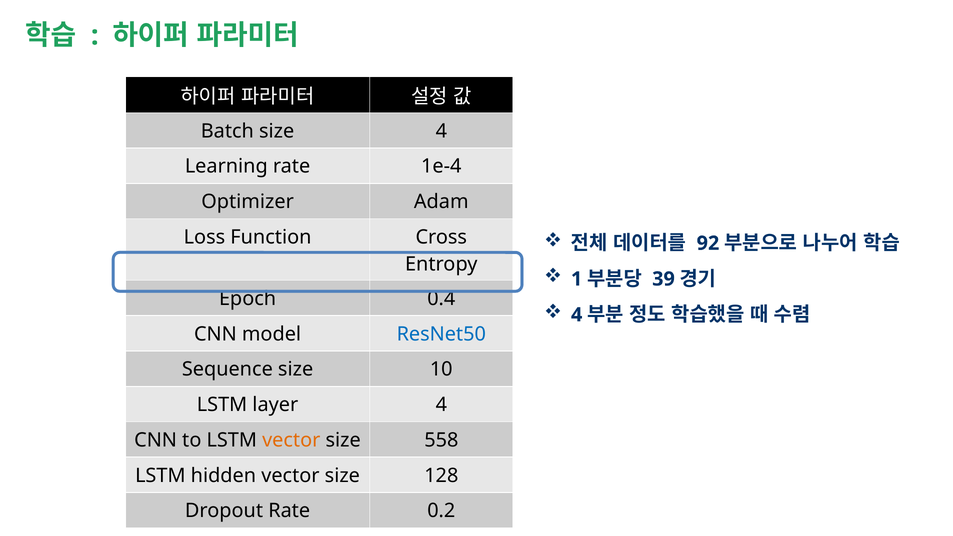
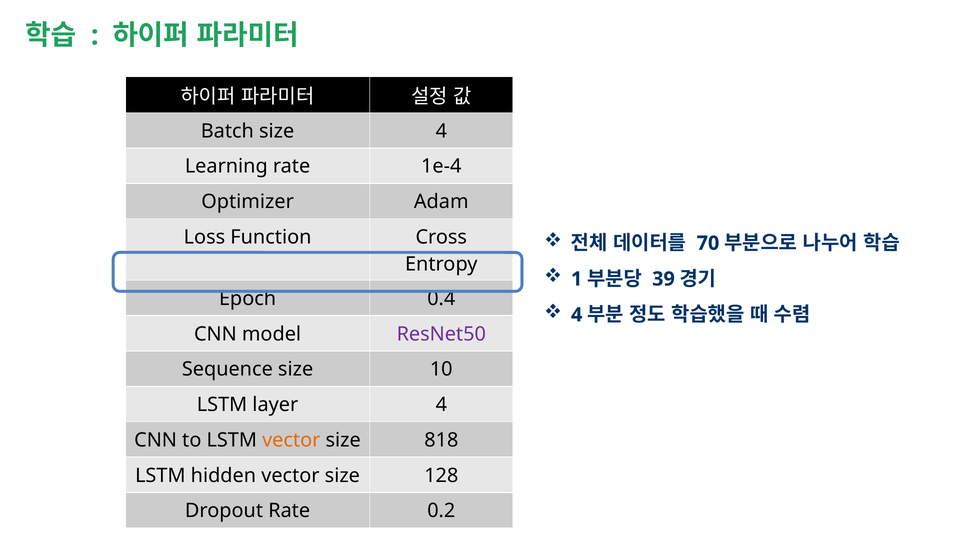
92: 92 -> 70 (708, 243)
ResNet50 colour: blue -> purple (441, 334)
558: 558 -> 818 (441, 440)
